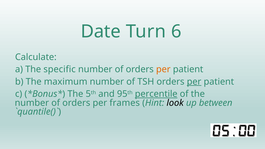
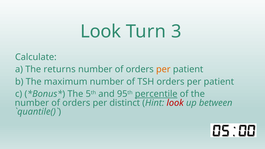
Date: Date -> Look (101, 32)
6: 6 -> 3 (176, 32)
specific: specific -> returns (60, 69)
per underline: present -> none (194, 82)
frames: frames -> distinct (125, 103)
look colour: black -> red (175, 103)
